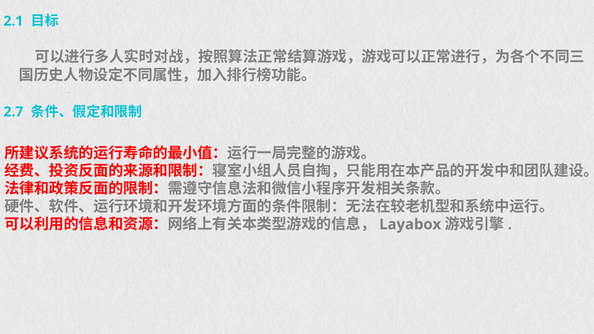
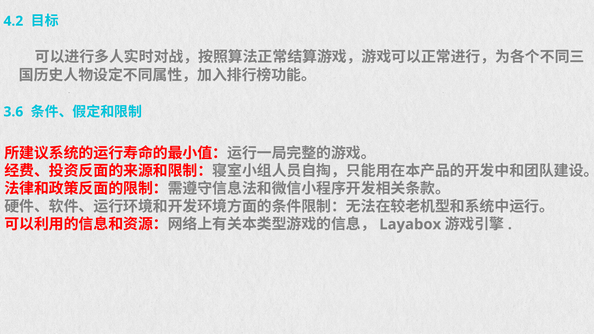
2.1: 2.1 -> 4.2 (13, 21)
2.7: 2.7 -> 3.6 (13, 112)
